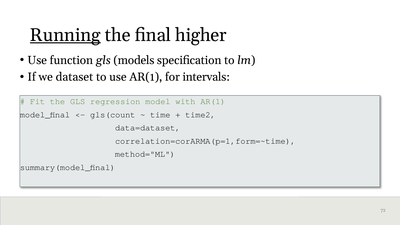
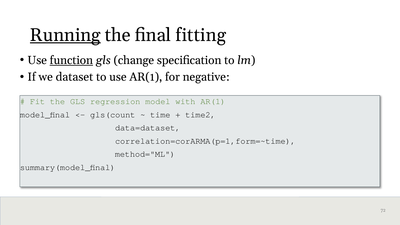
higher: higher -> fitting (201, 35)
function underline: none -> present (71, 60)
models: models -> change (134, 60)
intervals: intervals -> negative (206, 77)
